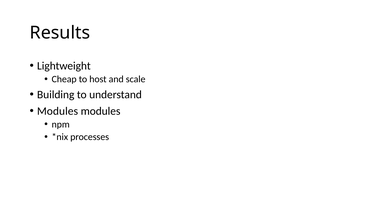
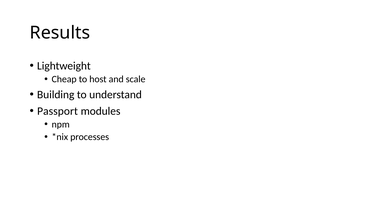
Modules: Modules -> Passport (58, 111)
